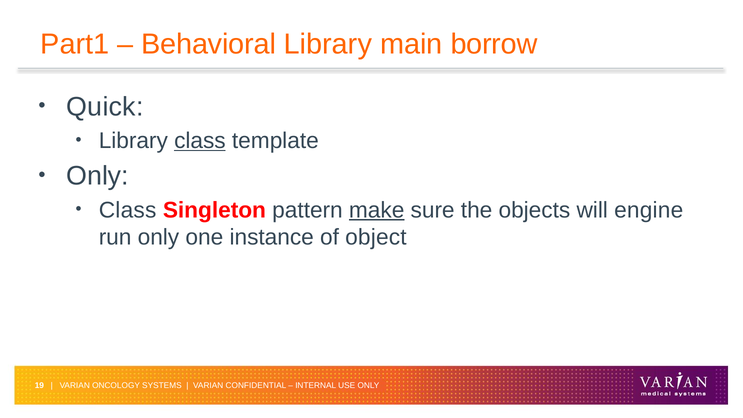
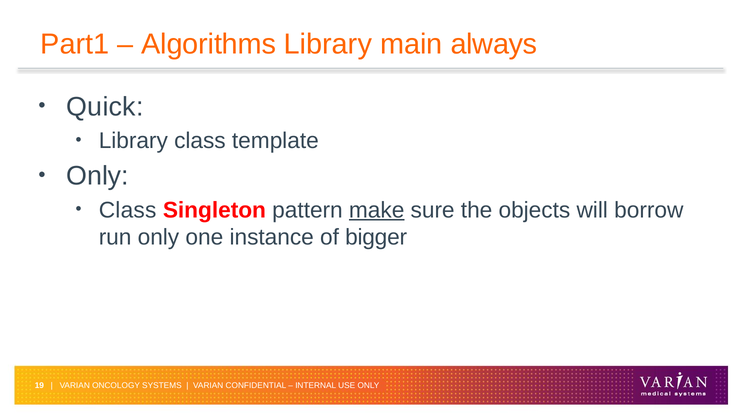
Behavioral: Behavioral -> Algorithms (209, 44)
borrow: borrow -> always (494, 44)
class underline: present -> none (200, 141)
engine: engine -> borrow (649, 210)
object: object -> bigger (376, 237)
